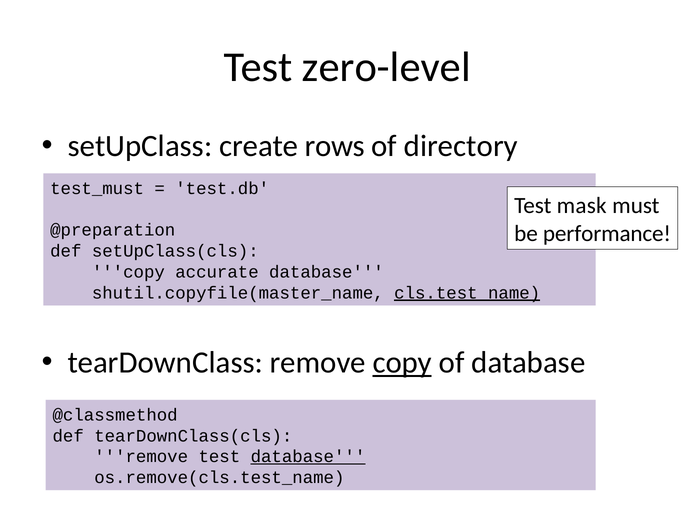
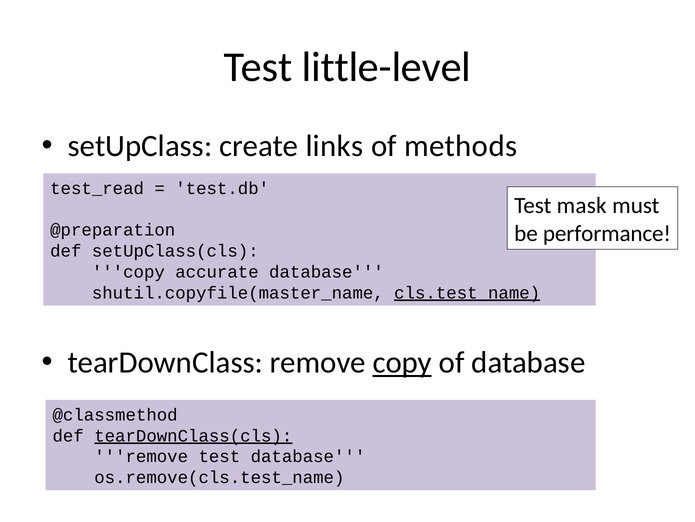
zero-level: zero-level -> little-level (387, 67)
rows: rows -> links (334, 146)
directory: directory -> methods (461, 146)
test_must: test_must -> test_read (97, 188)
tearDownClass(cls underline: none -> present (193, 435)
database underline: present -> none (308, 456)
